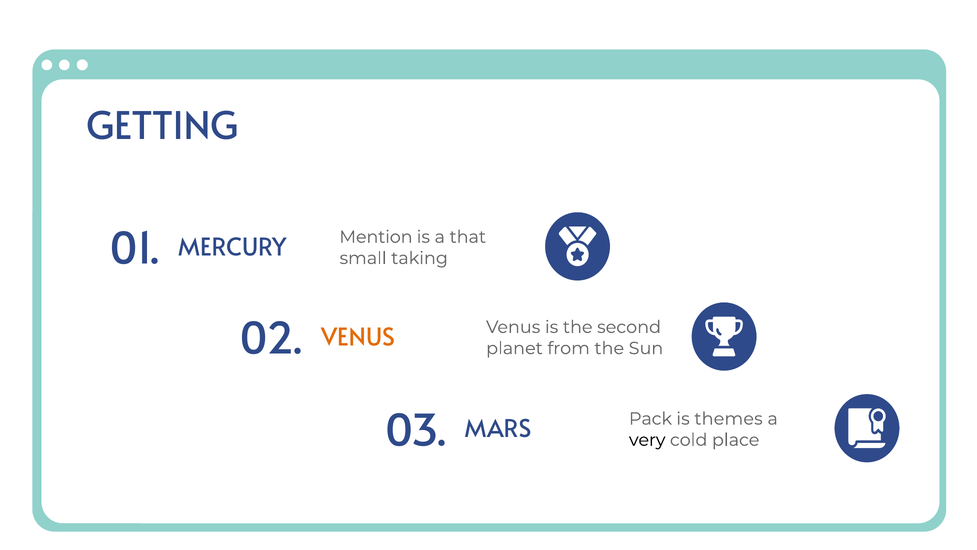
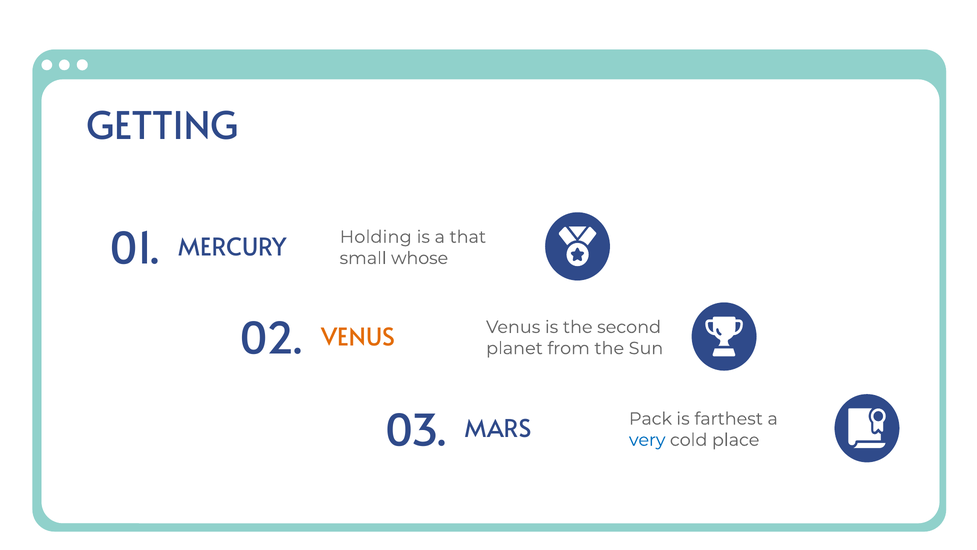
Mention: Mention -> Holding (376, 237)
taking: taking -> whose (420, 258)
themes: themes -> farthest (729, 418)
very colour: black -> blue (647, 440)
